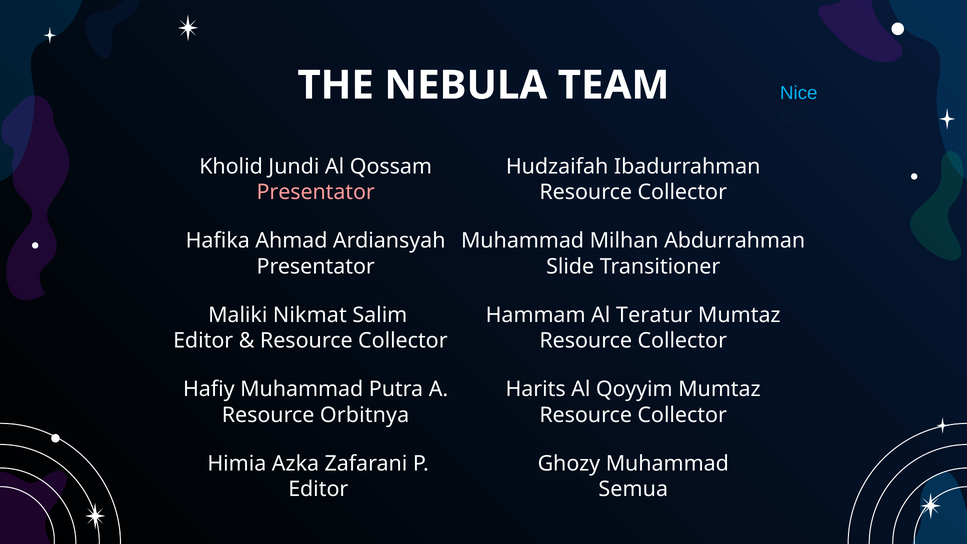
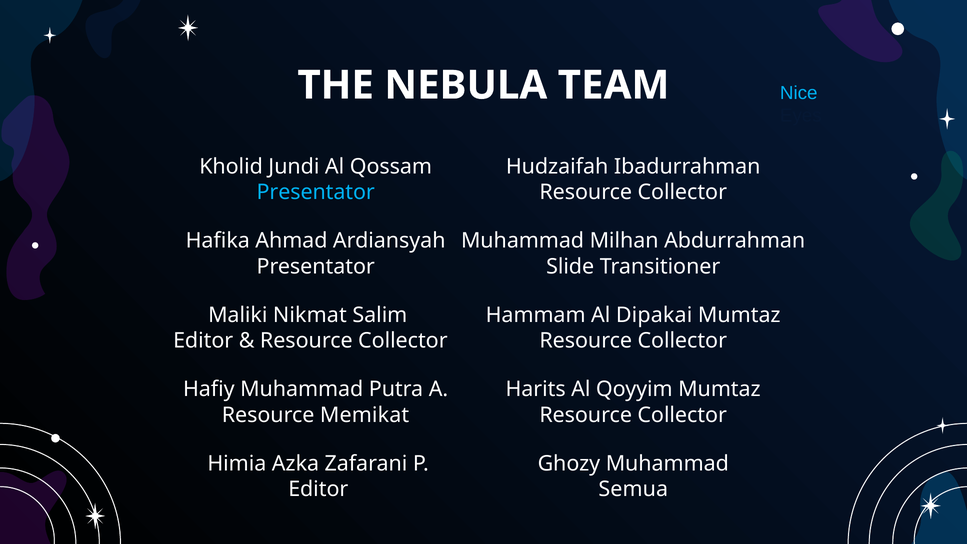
Presentator colour: pink -> light blue (316, 192)
Teratur: Teratur -> Dipakai (654, 315)
Orbitnya: Orbitnya -> Memikat (365, 415)
